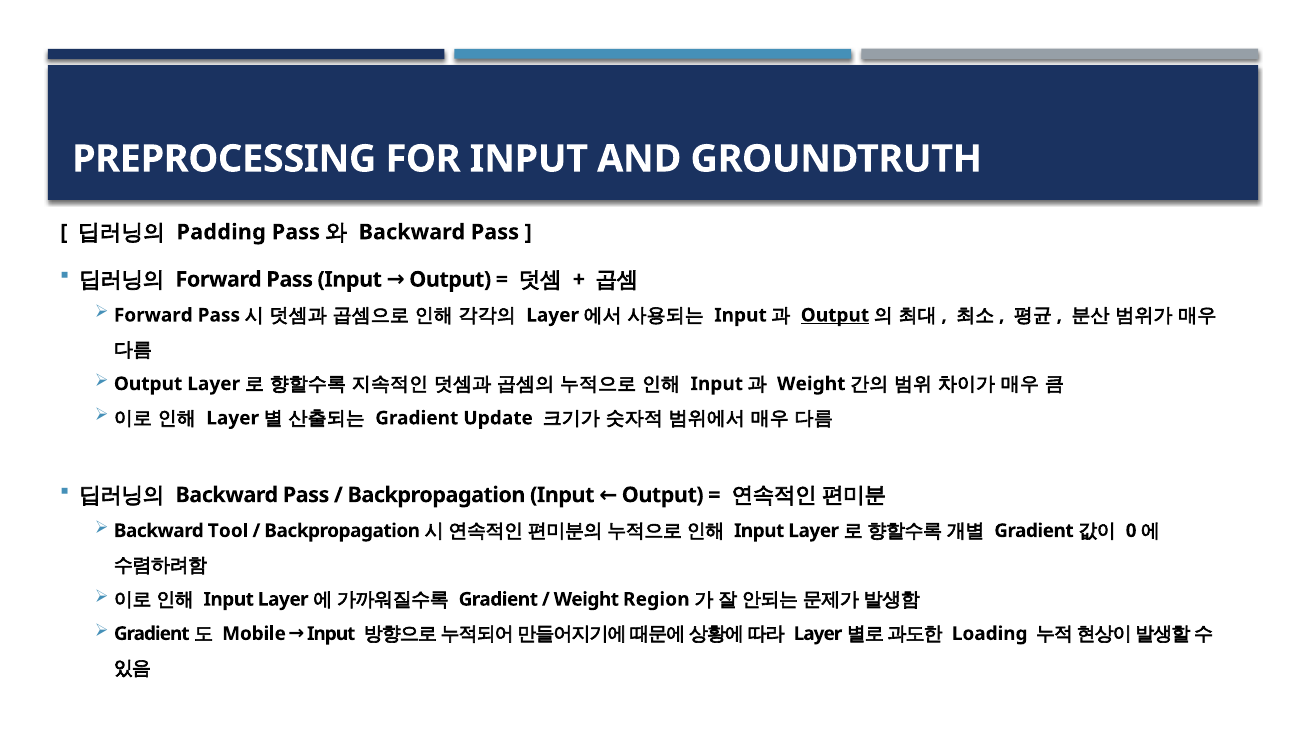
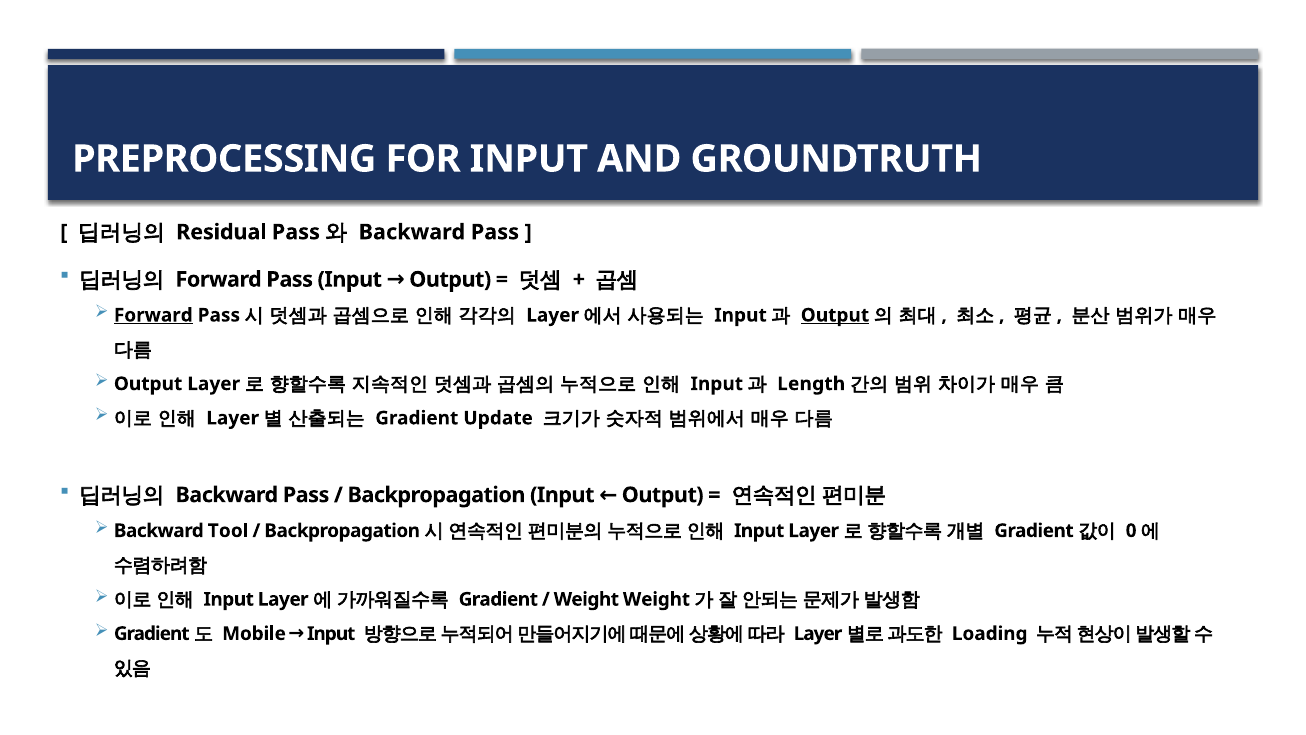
Padding: Padding -> Residual (221, 232)
Forward underline: none -> present (153, 315)
Weight: Weight -> Length (811, 384)
Weight Region: Region -> Weight (656, 599)
